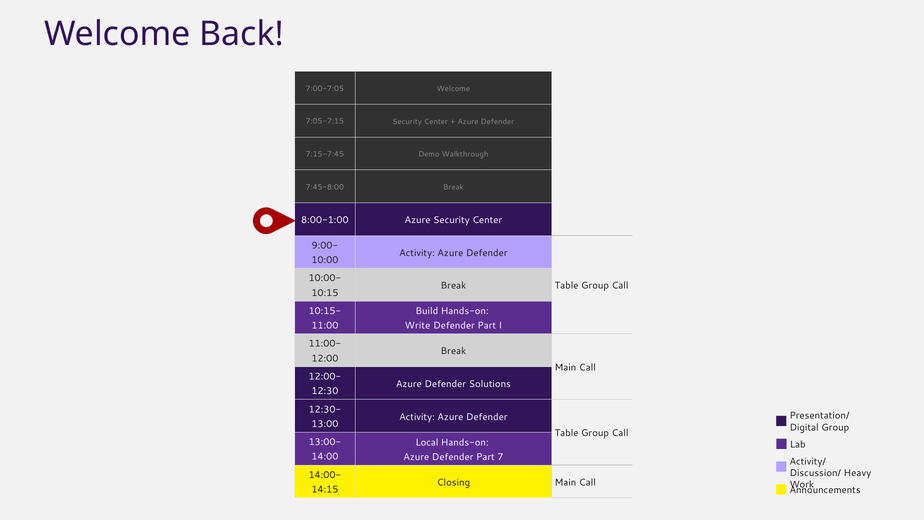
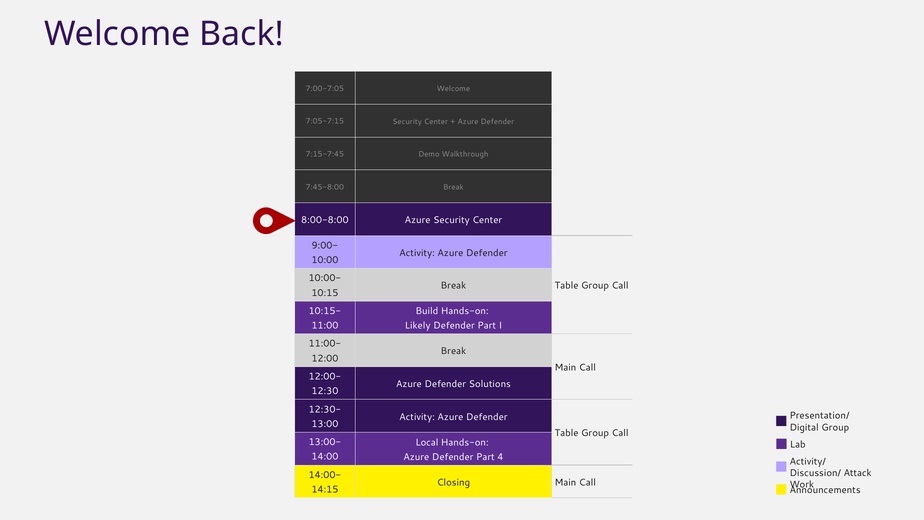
8:00-1:00: 8:00-1:00 -> 8:00-8:00 (325, 220)
Write: Write -> Likely (418, 326)
7: 7 -> 4 (500, 457)
Heavy: Heavy -> Attack (858, 473)
